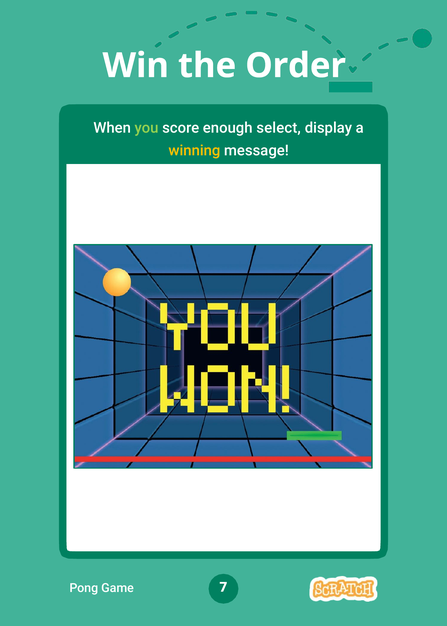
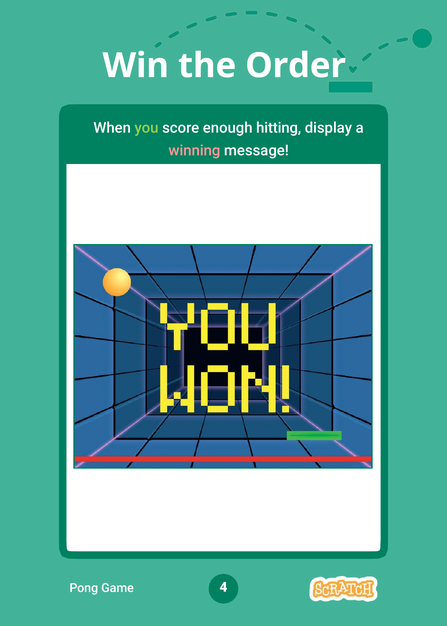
select: select -> hitting (279, 128)
winning colour: yellow -> pink (194, 150)
7: 7 -> 4 (223, 587)
